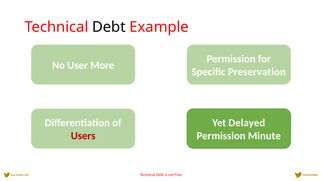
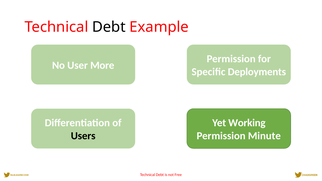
Preservation: Preservation -> Deployments (257, 72)
Delayed: Delayed -> Working (247, 123)
Users colour: red -> black (83, 136)
